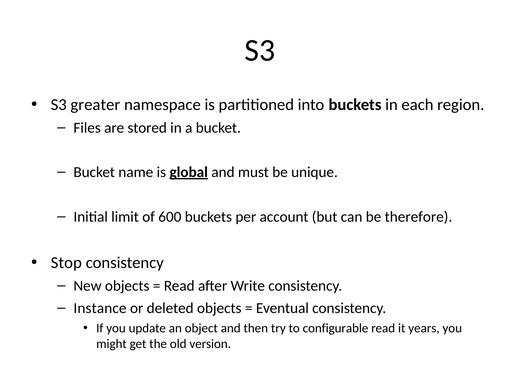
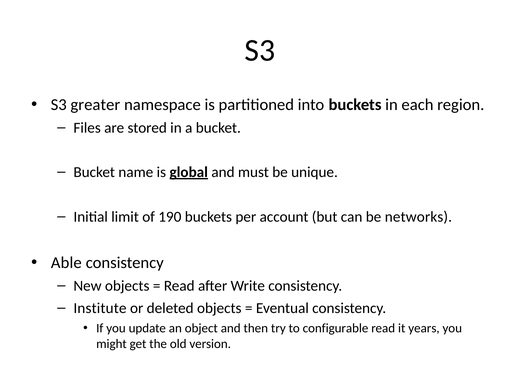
600: 600 -> 190 (170, 217)
therefore: therefore -> networks (418, 217)
Stop: Stop -> Able (66, 263)
Instance: Instance -> Institute (100, 308)
